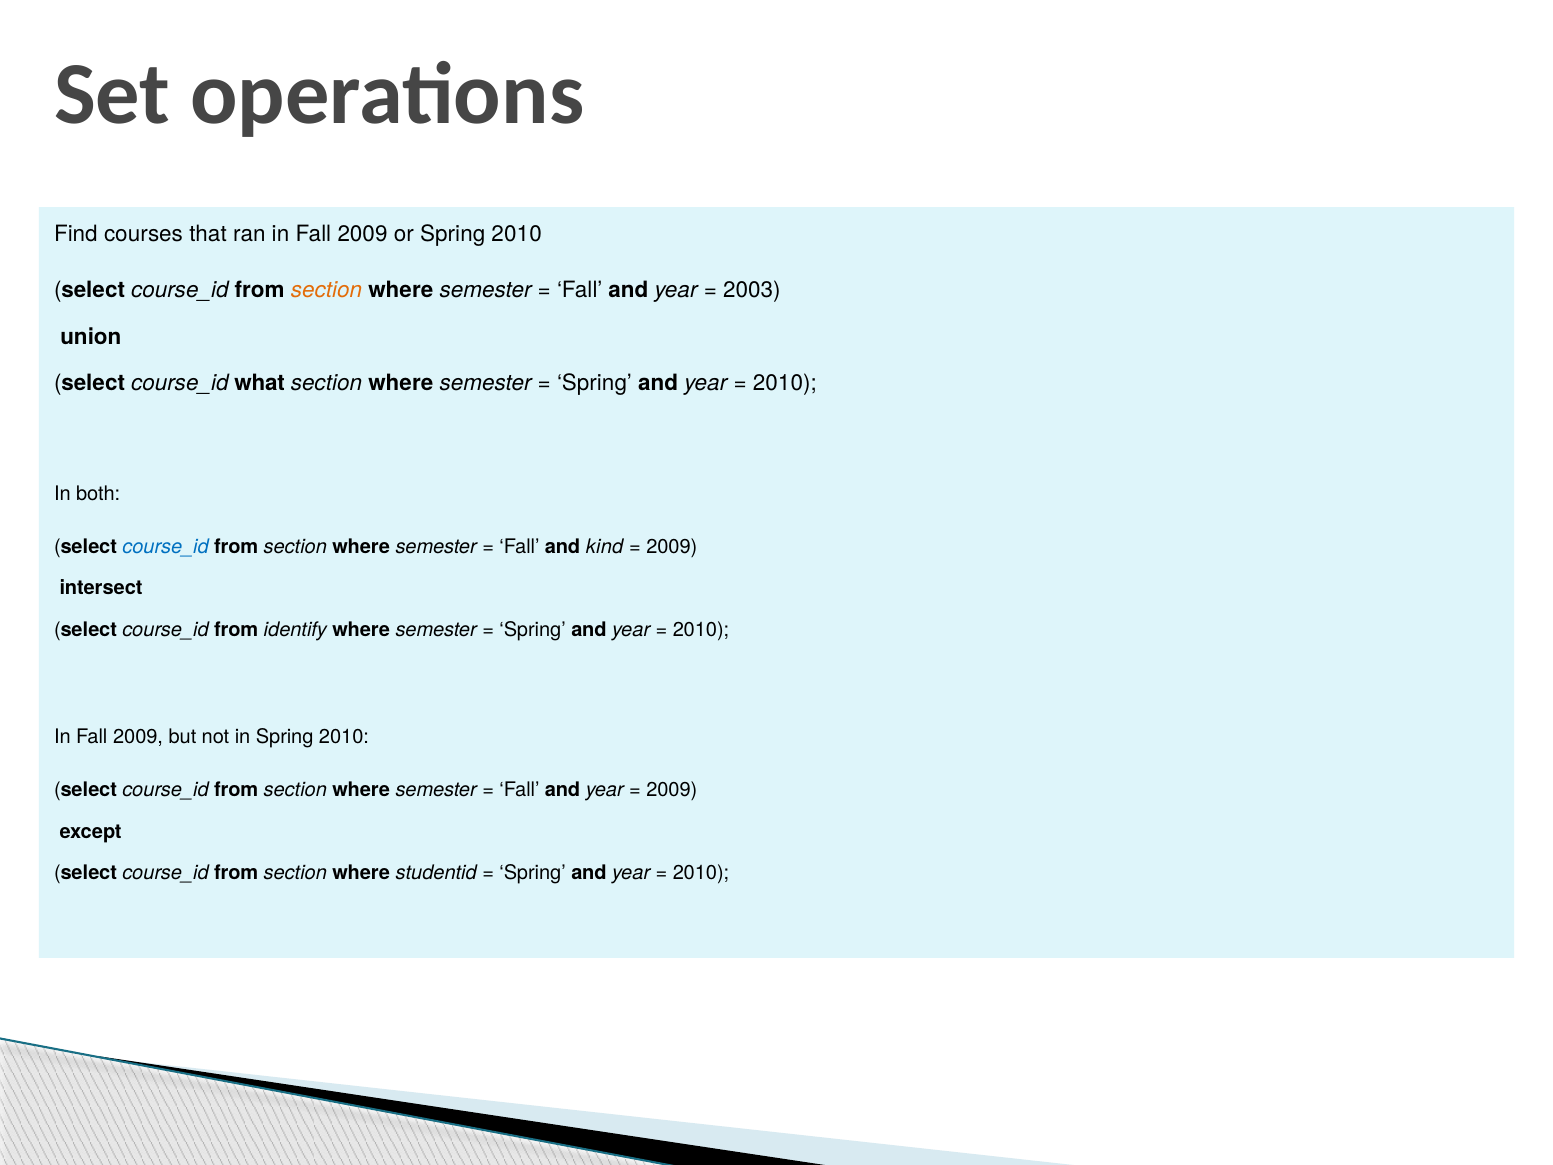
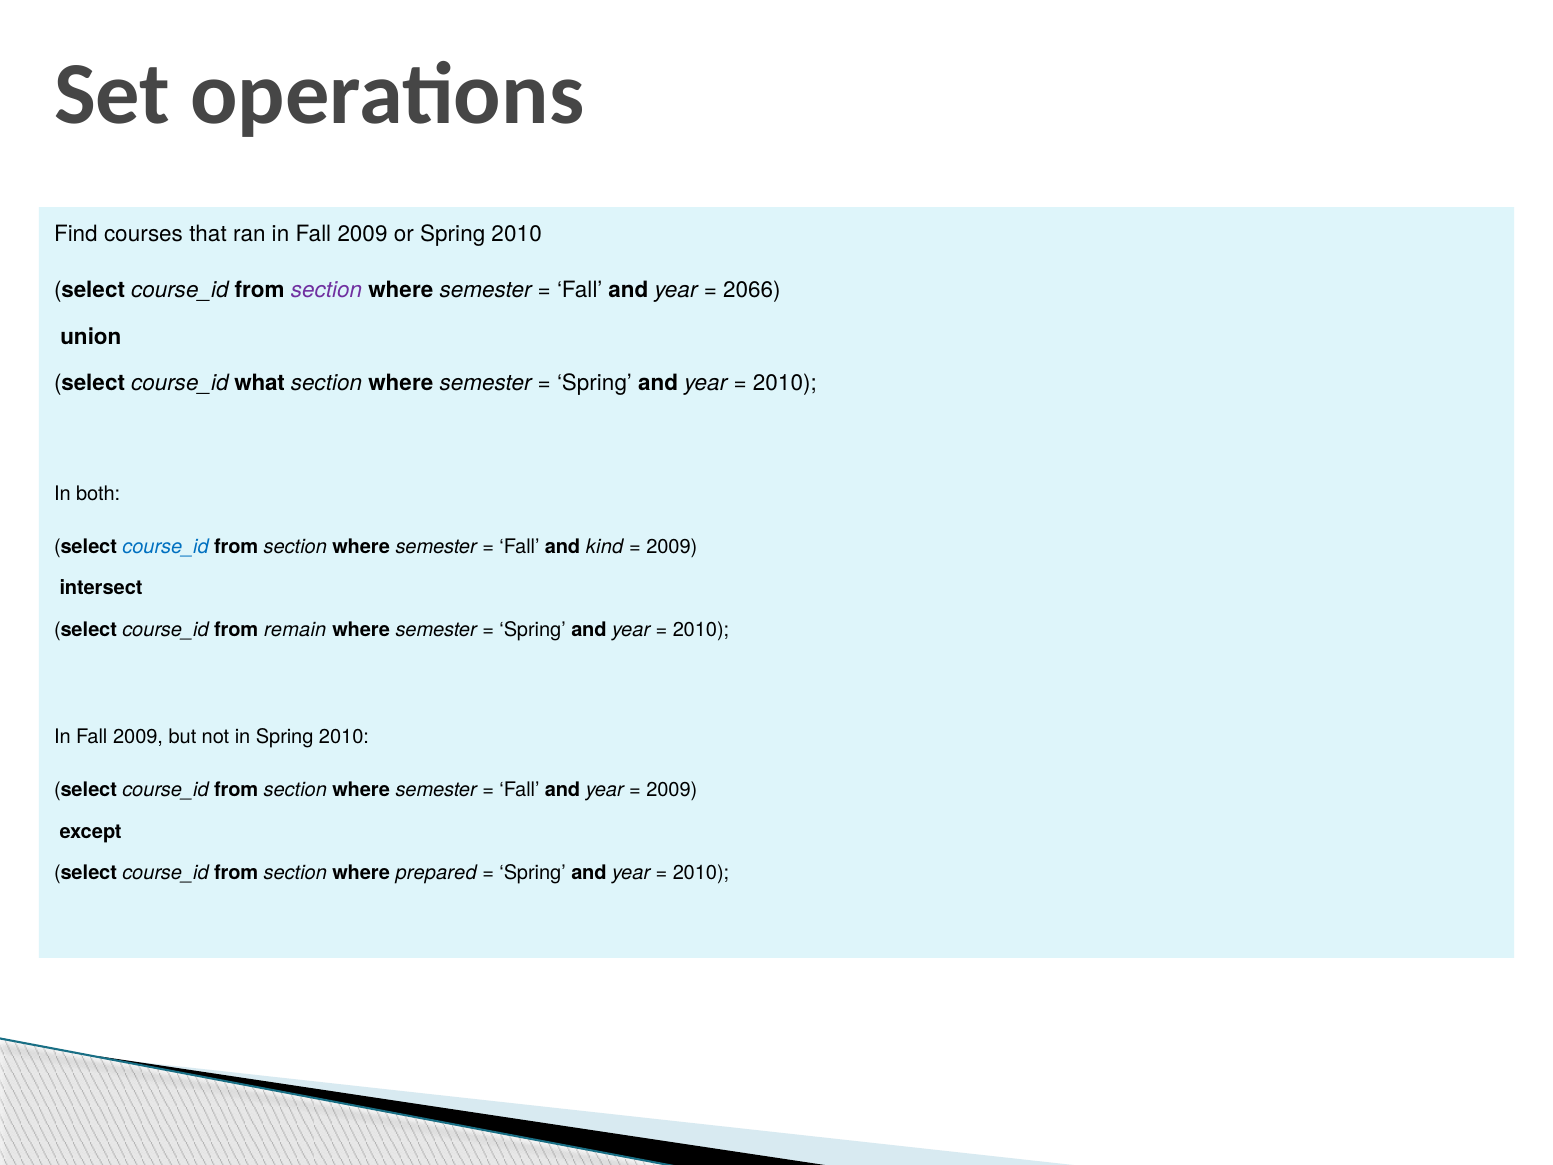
section colour: orange -> purple (327, 290)
2003: 2003 -> 2066 (752, 290)
identify: identify -> remain (295, 630)
studentid: studentid -> prepared (436, 873)
